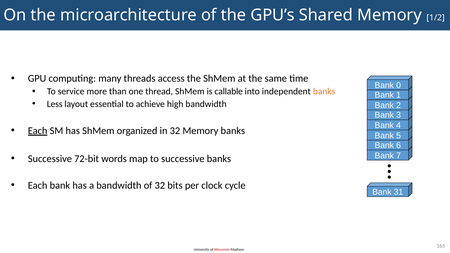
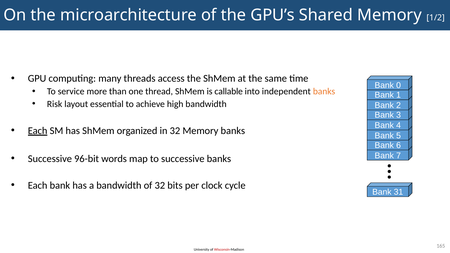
Less: Less -> Risk (55, 104)
72-bit: 72-bit -> 96-bit (87, 159)
